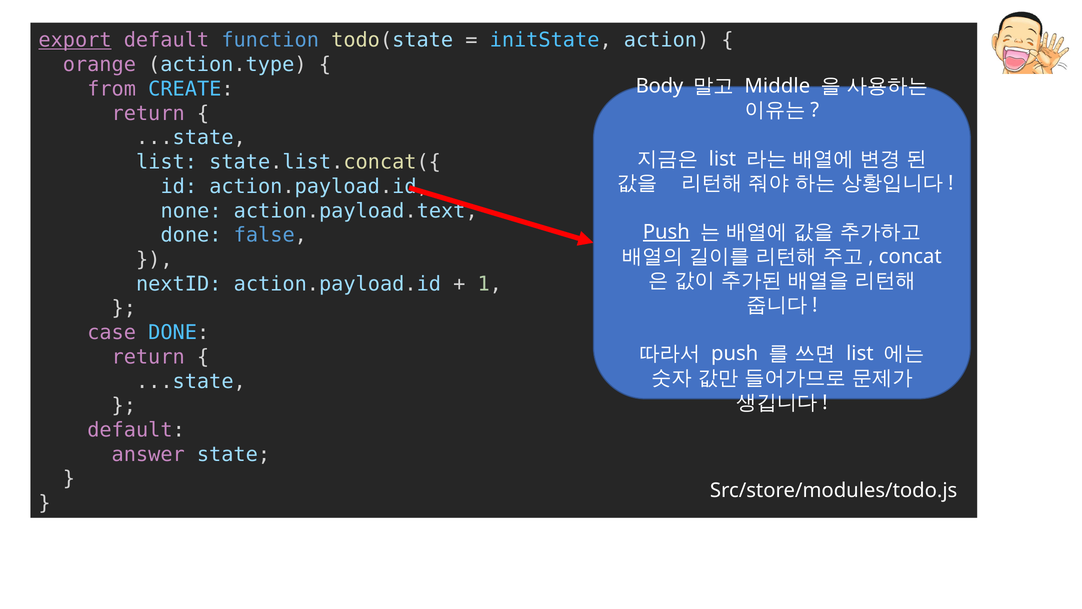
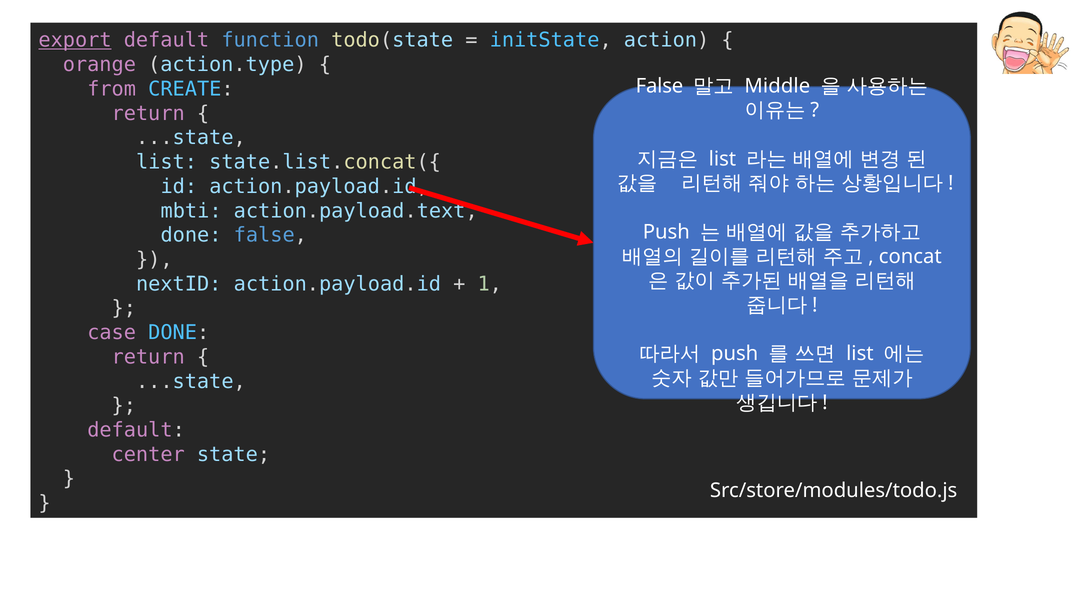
Body: Body -> False (659, 86)
none: none -> mbti (191, 211)
Push underline: present -> none (666, 232)
answer: answer -> center (148, 454)
